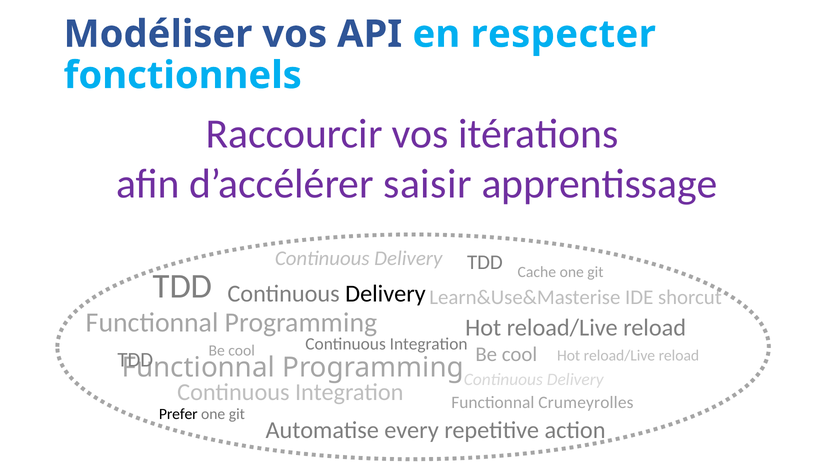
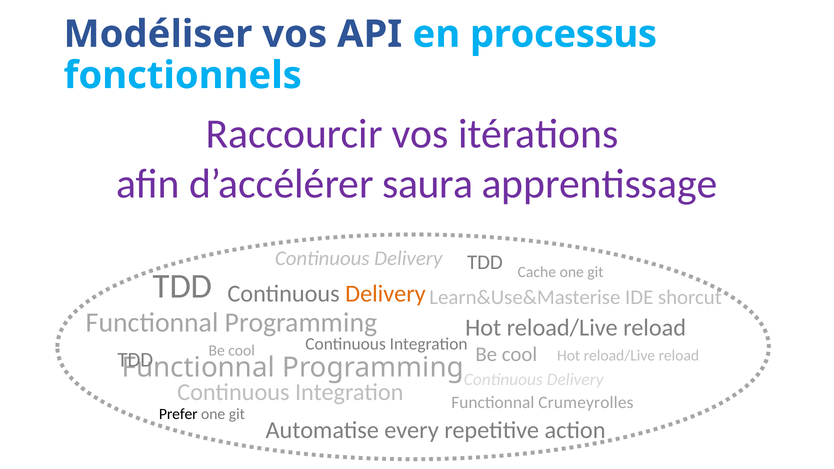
respecter: respecter -> processus (564, 34)
saisir: saisir -> saura (428, 184)
Delivery colour: black -> orange (385, 294)
